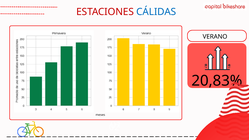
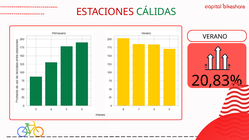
CÁLIDAS colour: blue -> green (156, 12)
